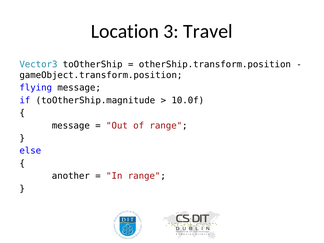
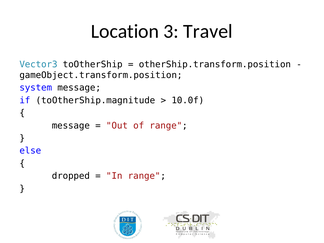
flying: flying -> system (36, 88)
another: another -> dropped (71, 176)
